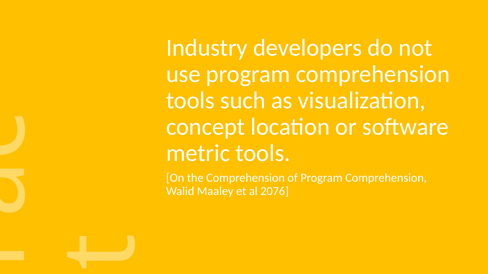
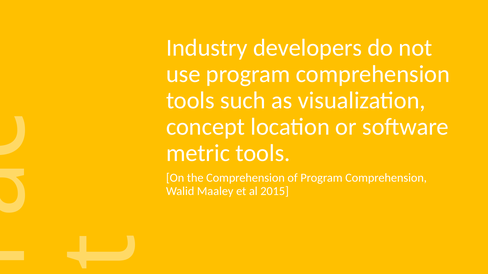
2076: 2076 -> 2015 (275, 191)
